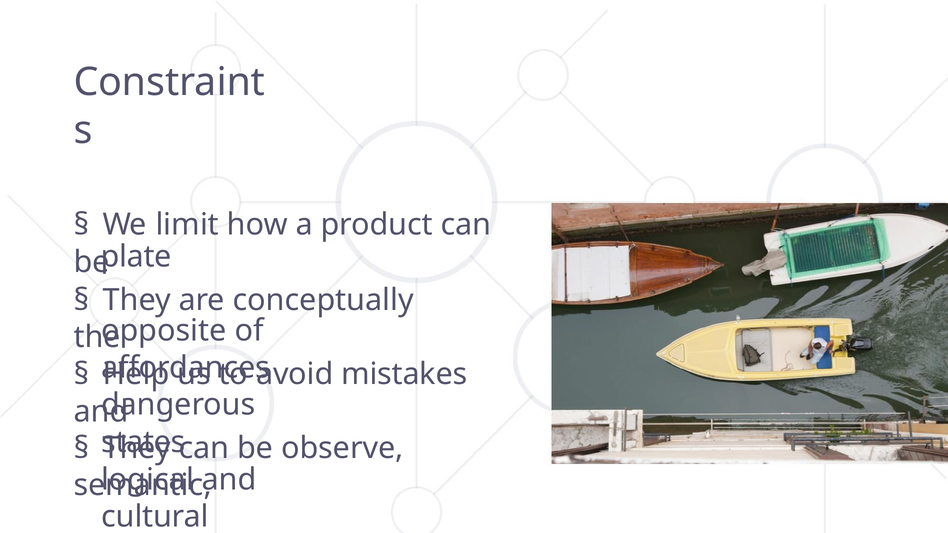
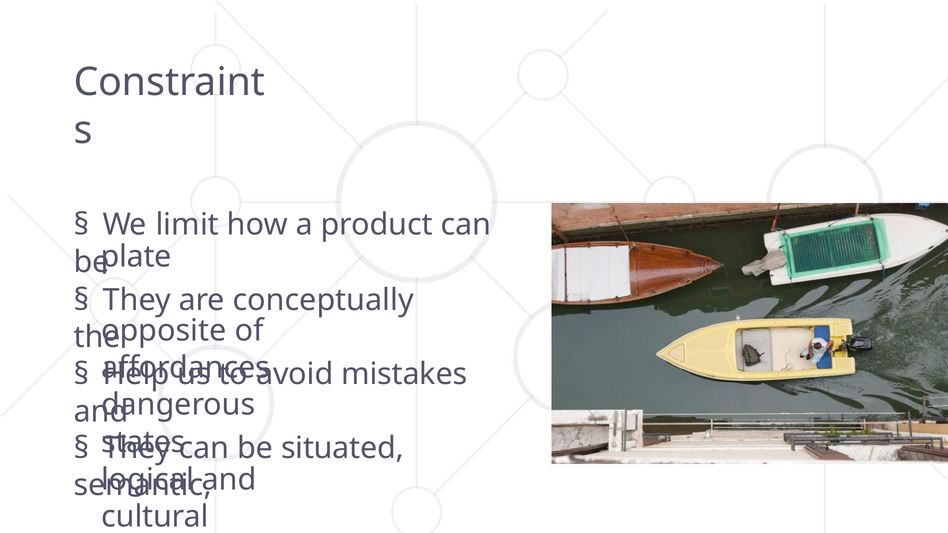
observe: observe -> situated (342, 448)
